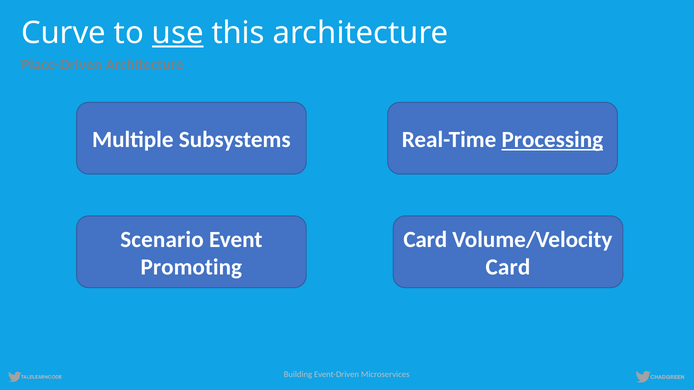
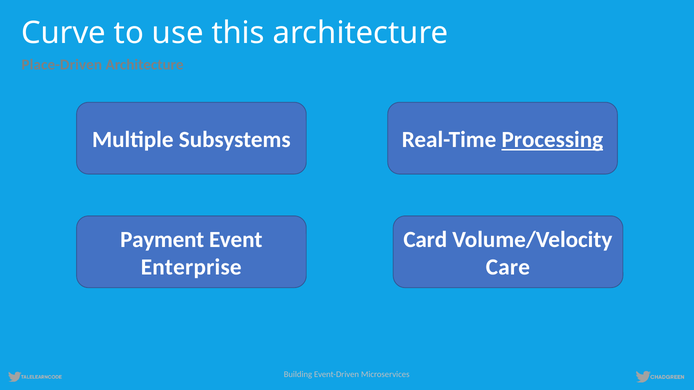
use underline: present -> none (178, 33)
Scenario: Scenario -> Payment (162, 240)
Promoting: Promoting -> Enterprise (191, 268)
Card: Card -> Care (508, 268)
